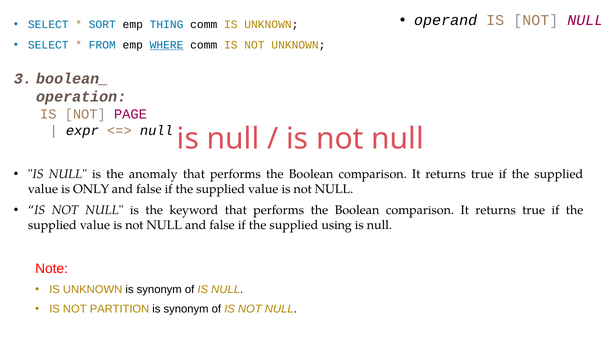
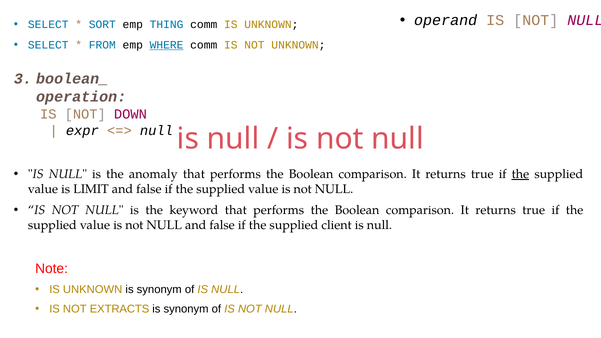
PAGE: PAGE -> DOWN (130, 114)
the underline: none -> present (520, 174)
ONLY: ONLY -> LIMIT (91, 189)
using: using -> client (337, 225)
PARTITION: PARTITION -> EXTRACTS (120, 309)
